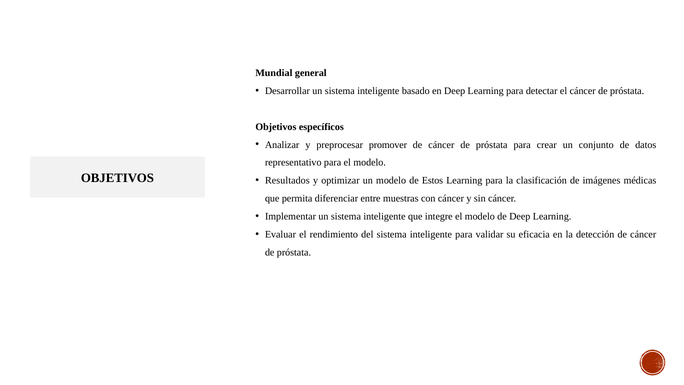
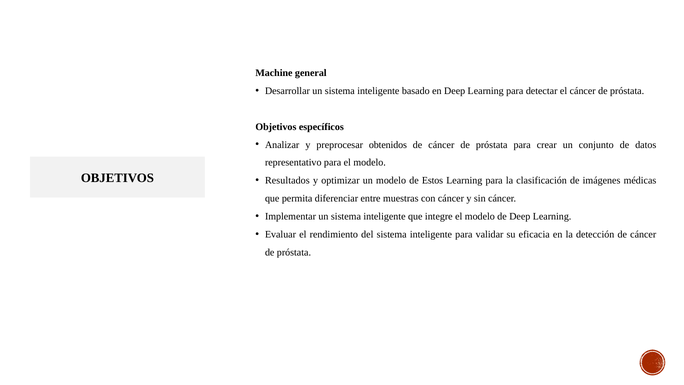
Mundial: Mundial -> Machine (274, 73)
promover: promover -> obtenidos (388, 145)
